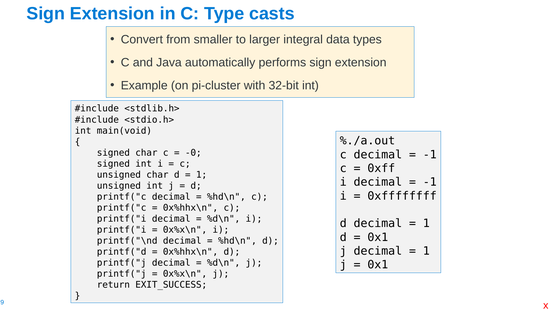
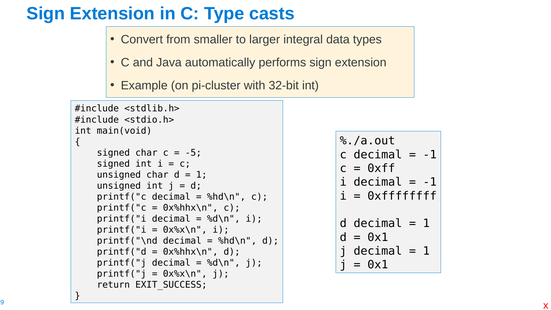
-0: -0 -> -5 (193, 153)
